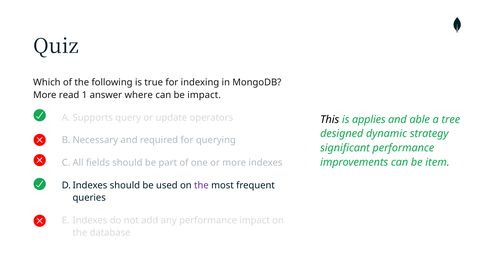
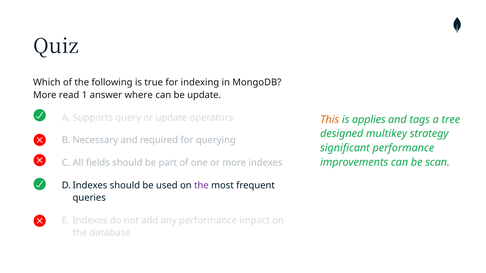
be impact: impact -> update (204, 95)
This colour: black -> orange (330, 120)
able: able -> tags (420, 120)
dynamic: dynamic -> multikey (387, 134)
item: item -> scan (438, 162)
